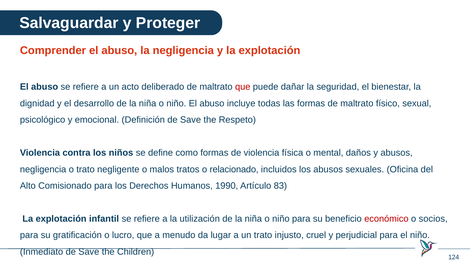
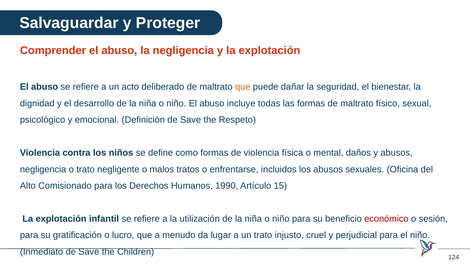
que colour: red -> orange (243, 87)
relacionado: relacionado -> enfrentarse (234, 169)
83: 83 -> 15 (280, 185)
socios: socios -> sesión (433, 218)
